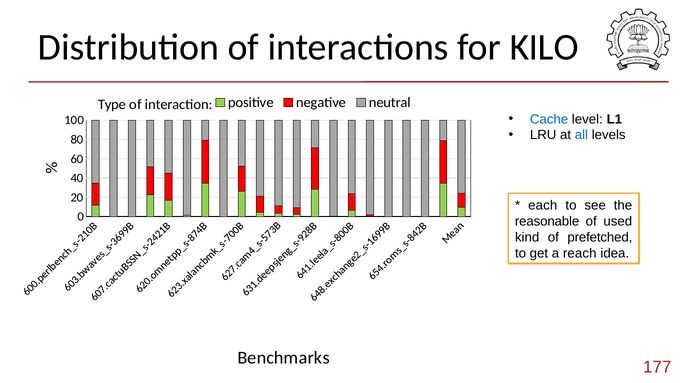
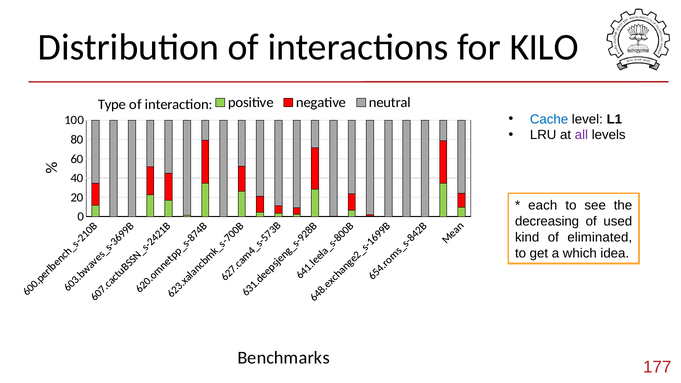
all colour: blue -> purple (581, 135)
reasonable: reasonable -> decreasing (547, 221)
prefetched: prefetched -> eliminated (600, 237)
reach: reach -> which (580, 253)
